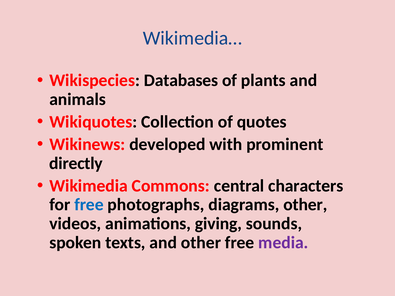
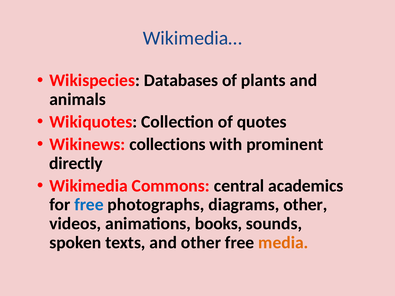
developed: developed -> collections (167, 144)
characters: characters -> academics (306, 186)
giving: giving -> books (218, 224)
media colour: purple -> orange (283, 243)
